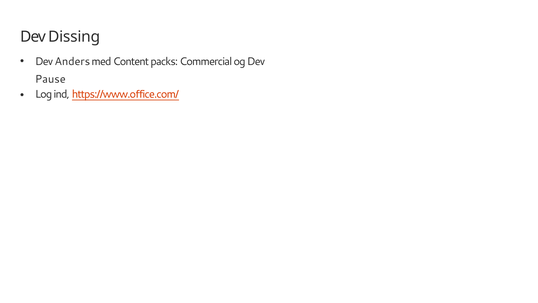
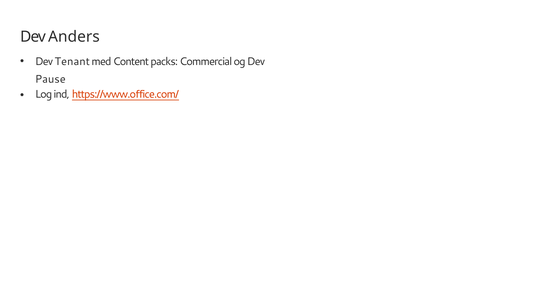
Dissing: Dissing -> Anders (74, 37)
Anders: Anders -> Tenant (72, 61)
